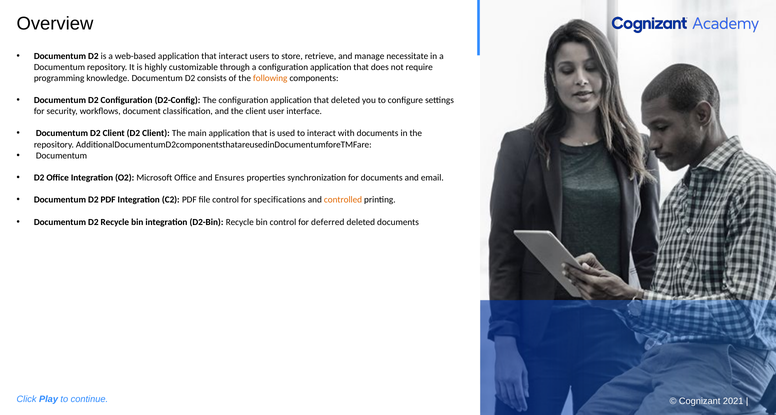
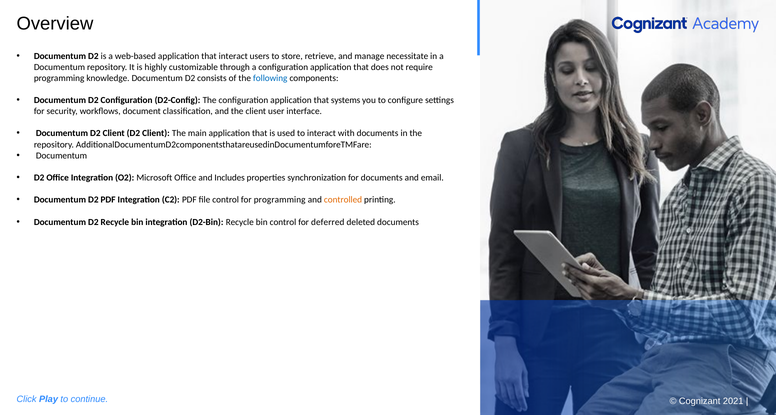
following colour: orange -> blue (270, 78)
that deleted: deleted -> systems (346, 100)
Ensures: Ensures -> Includes (230, 178)
for specifications: specifications -> programming (280, 200)
